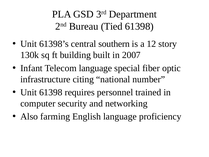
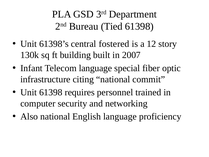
southern: southern -> fostered (114, 44)
number: number -> commit (149, 79)
Also farming: farming -> national (55, 116)
